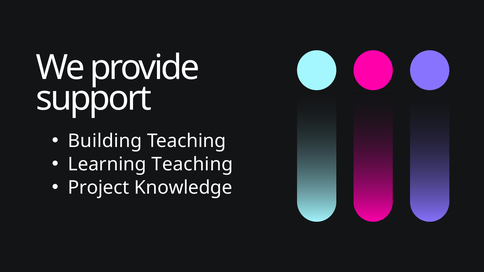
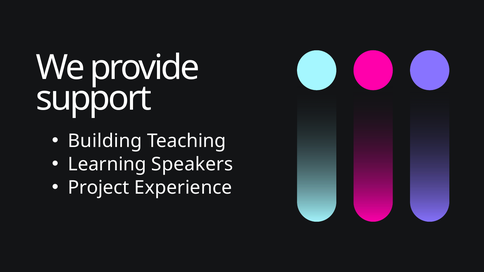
Learning Teaching: Teaching -> Speakers (192, 164)
Knowledge: Knowledge -> Experience (183, 188)
